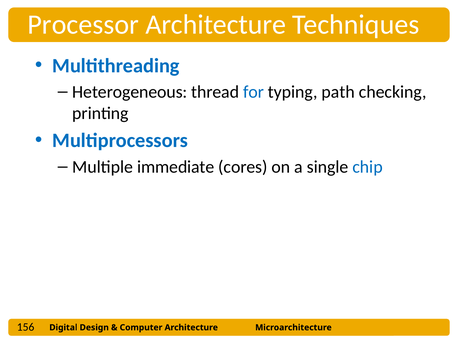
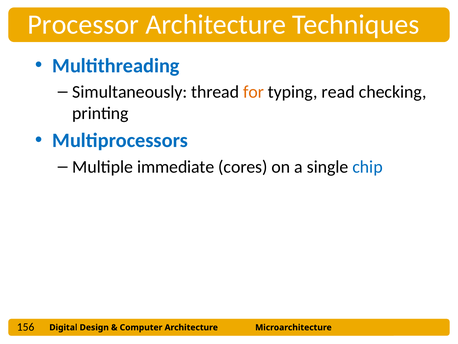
Heterogeneous: Heterogeneous -> Simultaneously (130, 92)
for colour: blue -> orange (254, 92)
path: path -> read (338, 92)
